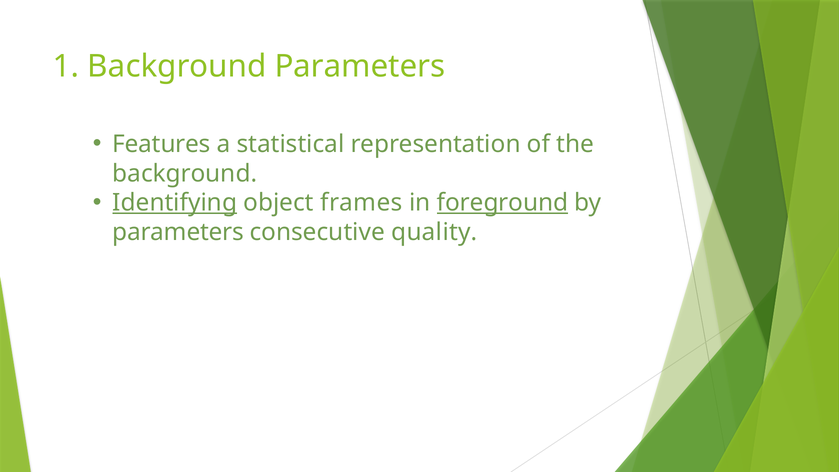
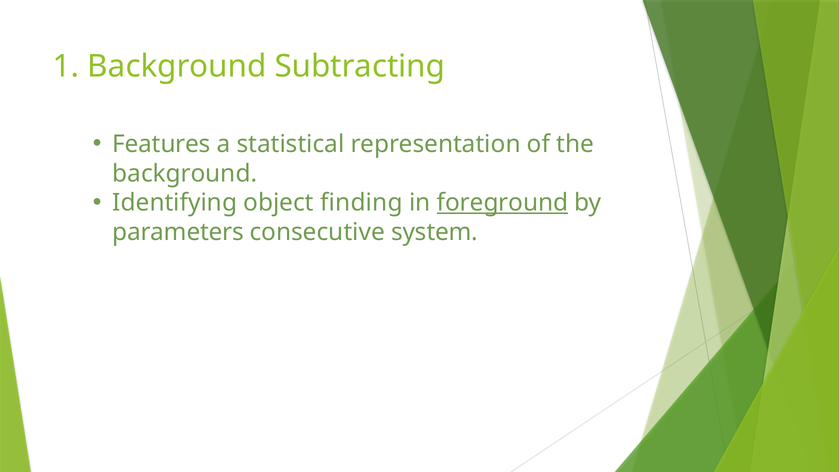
Background Parameters: Parameters -> Subtracting (360, 66)
Identifying underline: present -> none (175, 203)
frames: frames -> finding (361, 203)
quality: quality -> system (435, 232)
